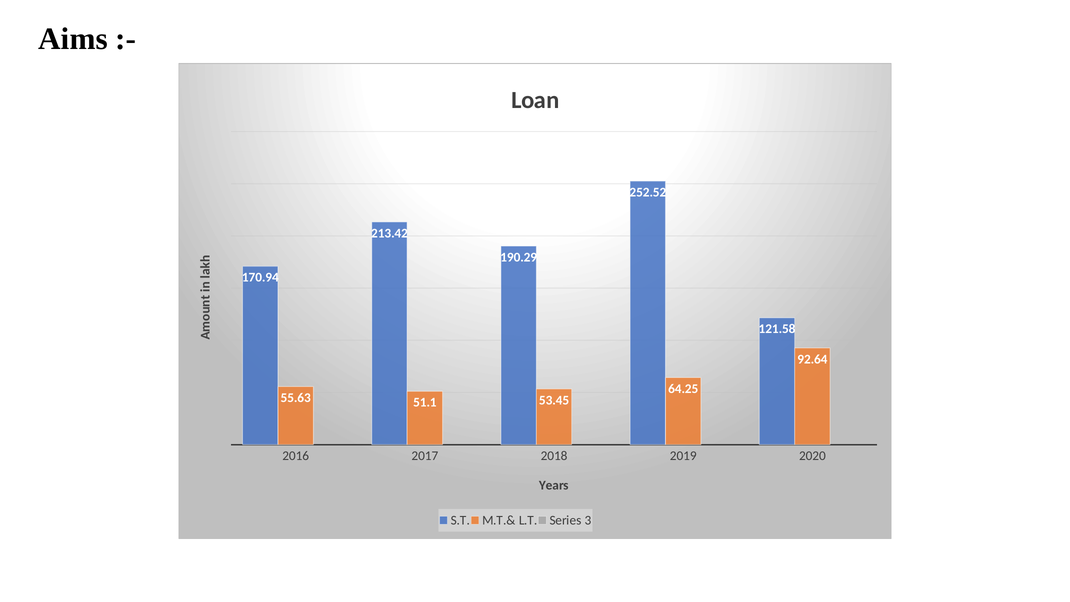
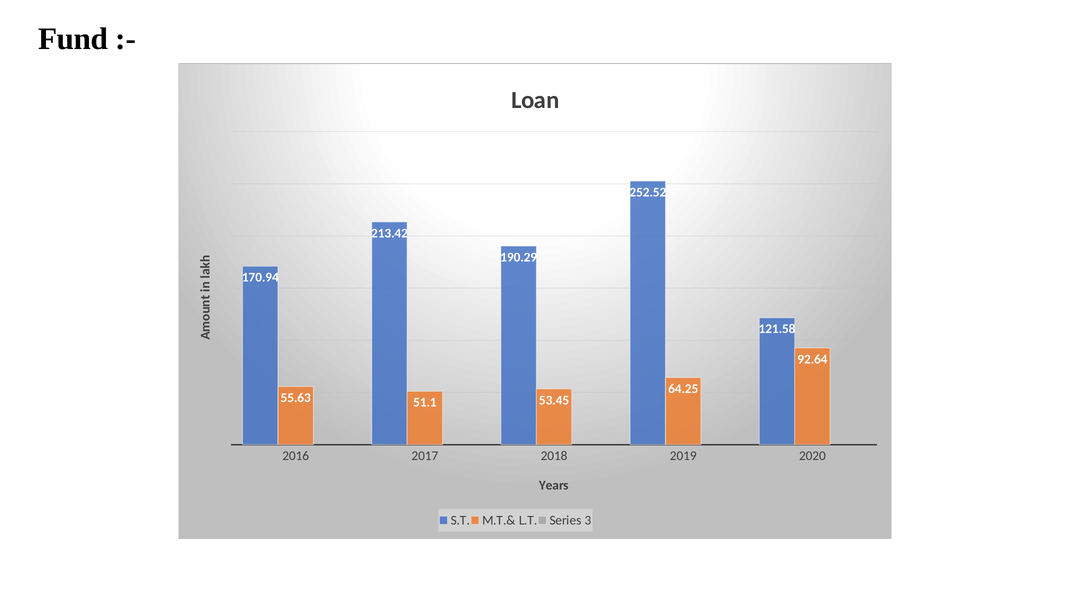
Aims: Aims -> Fund (73, 39)
